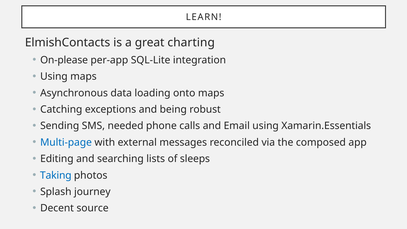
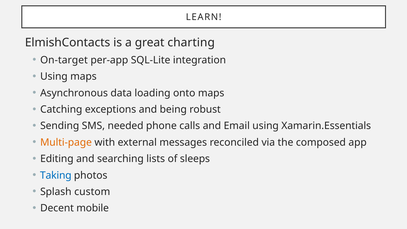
On-please: On-please -> On-target (64, 60)
Multi-page colour: blue -> orange (66, 142)
journey: journey -> custom (92, 192)
source: source -> mobile (93, 208)
